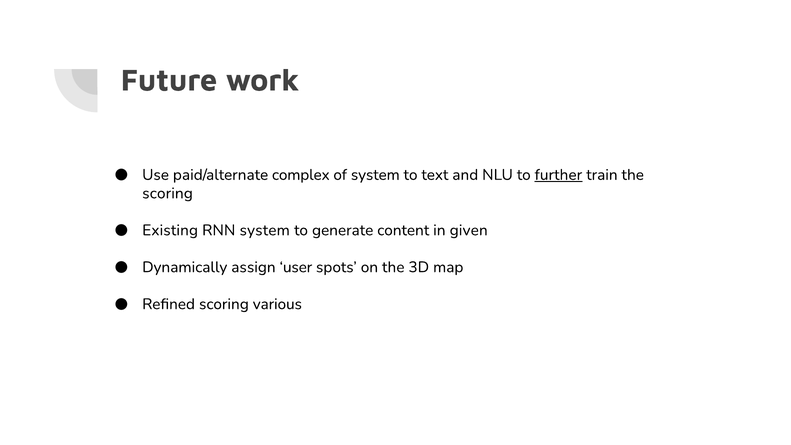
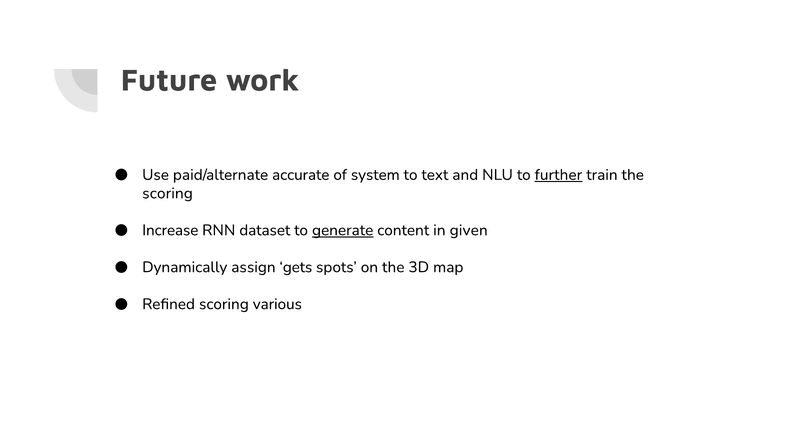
complex: complex -> accurate (301, 175)
Existing: Existing -> Increase (170, 230)
RNN system: system -> dataset (265, 230)
generate underline: none -> present (343, 230)
user: user -> gets (296, 267)
